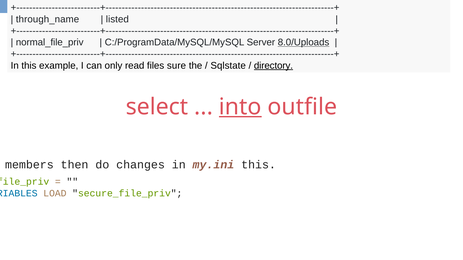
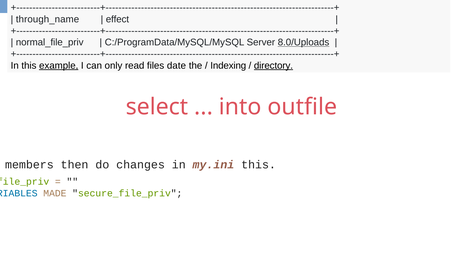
listed: listed -> effect (117, 19)
example underline: none -> present (59, 66)
sure: sure -> date (176, 66)
Sqlstate: Sqlstate -> Indexing (228, 66)
into underline: present -> none (240, 107)
LOAD: LOAD -> MADE (55, 194)
